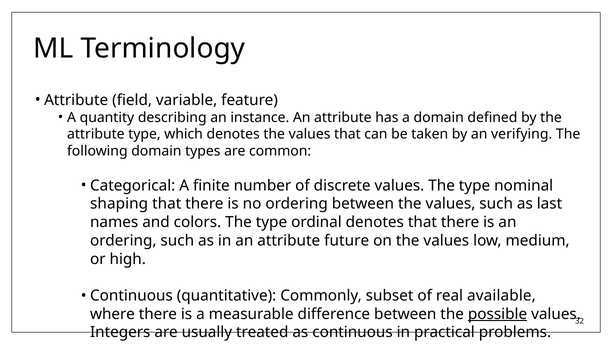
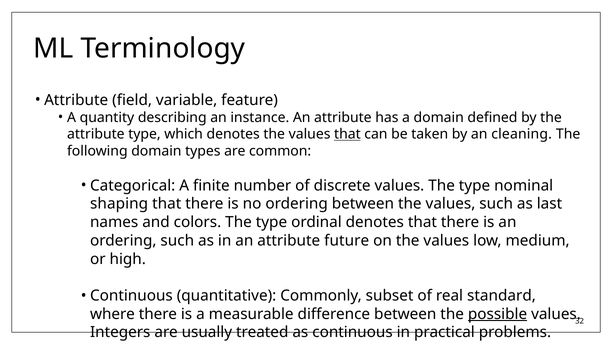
that underline: none -> present (347, 134)
verifying: verifying -> cleaning (522, 134)
available: available -> standard (502, 296)
